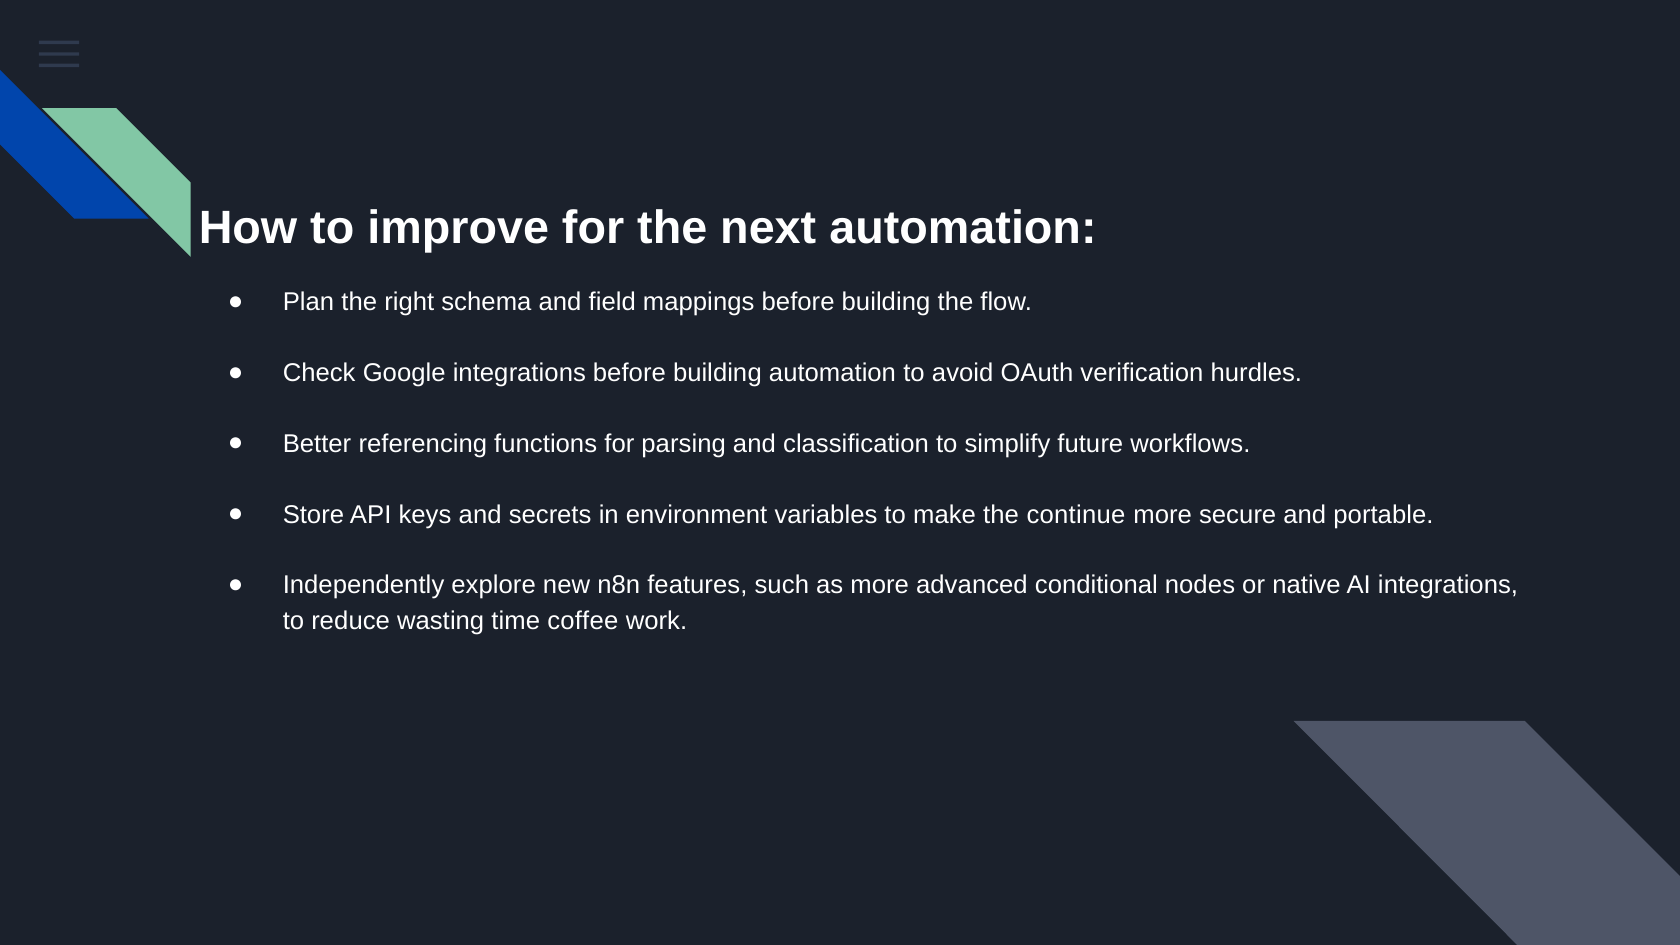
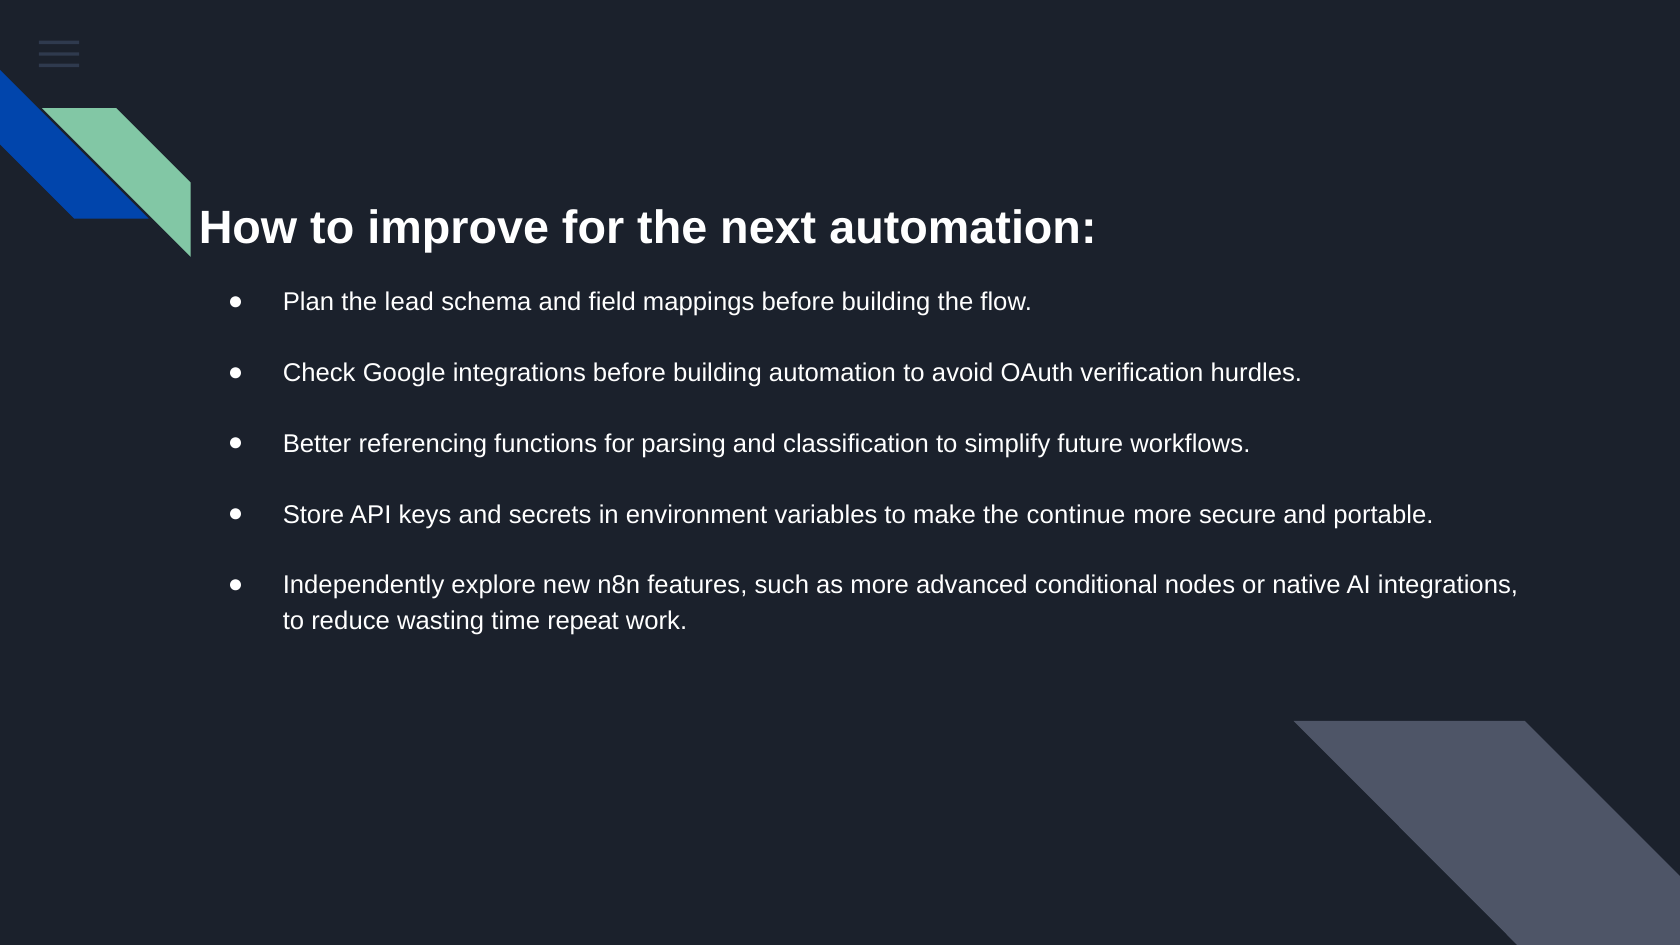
right: right -> lead (409, 302)
coffee: coffee -> repeat (583, 621)
